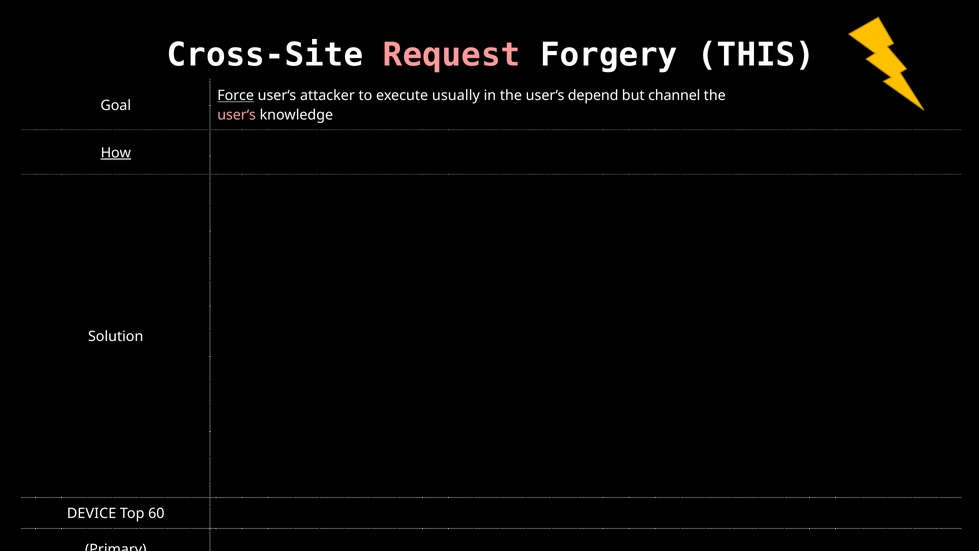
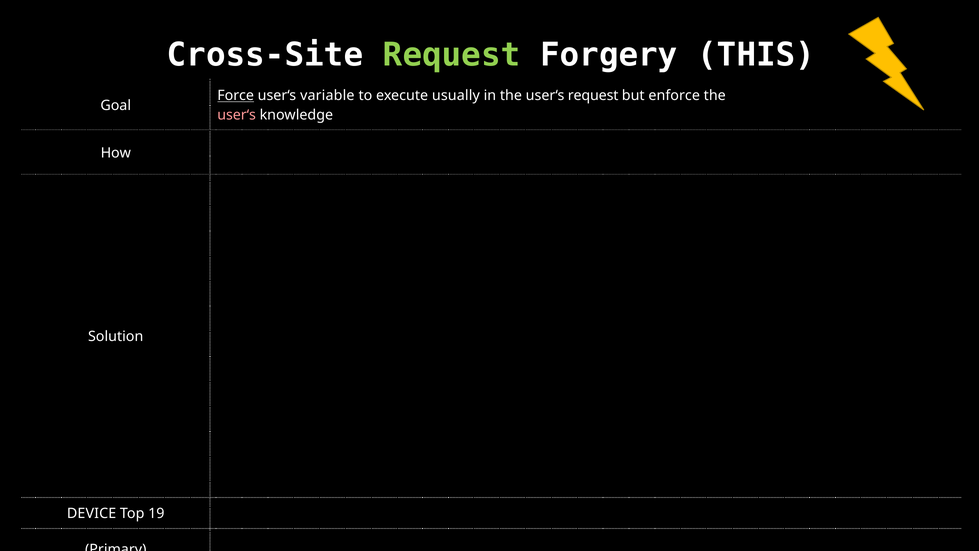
Request colour: pink -> light green (452, 55)
attacker: attacker -> variable (327, 96)
user‘s depend: depend -> request (593, 96)
channel: channel -> enforce (674, 96)
How underline: present -> none (116, 153)
60: 60 -> 19 (156, 513)
